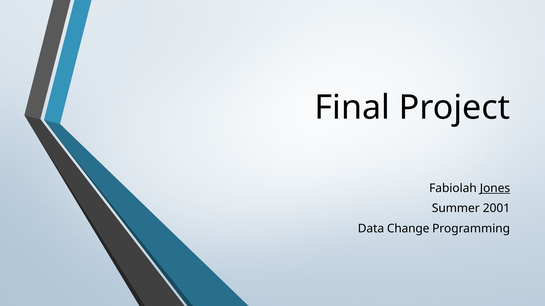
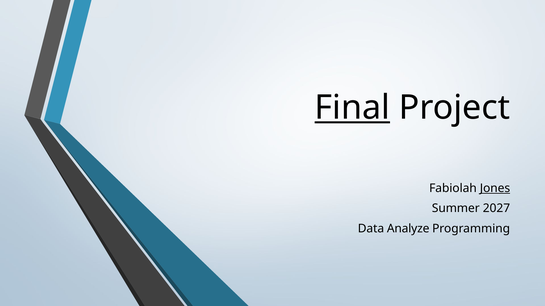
Final underline: none -> present (352, 108)
2001: 2001 -> 2027 (496, 209)
Change: Change -> Analyze (408, 229)
